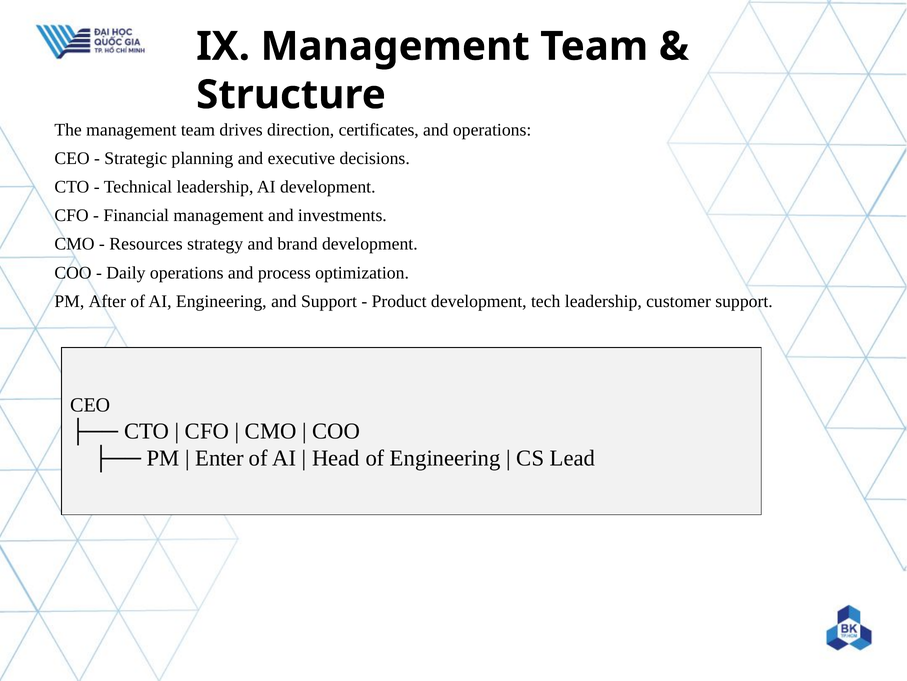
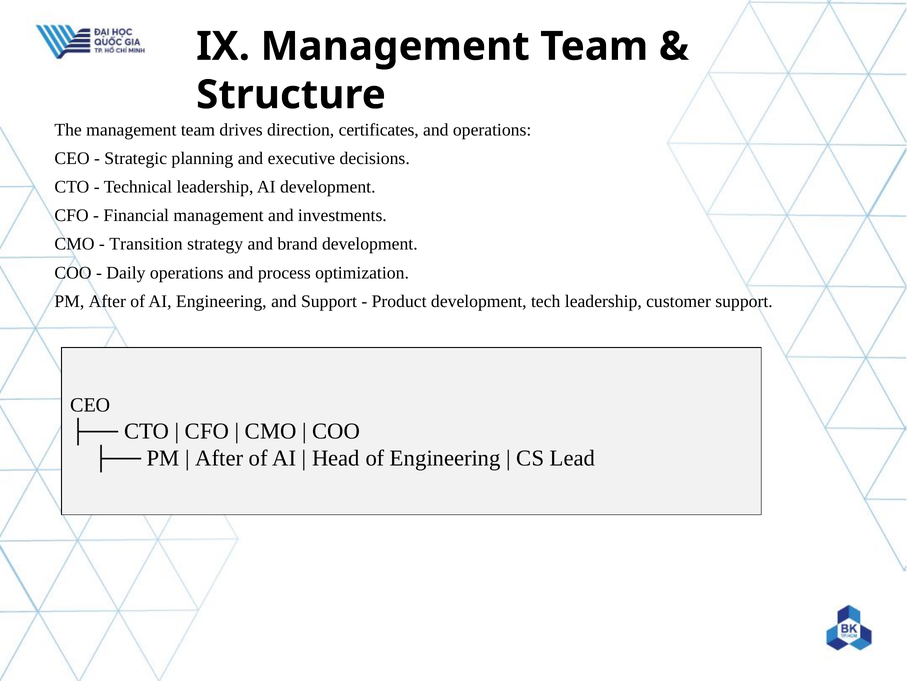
Resources: Resources -> Transition (146, 244)
Enter: Enter -> After (219, 458)
